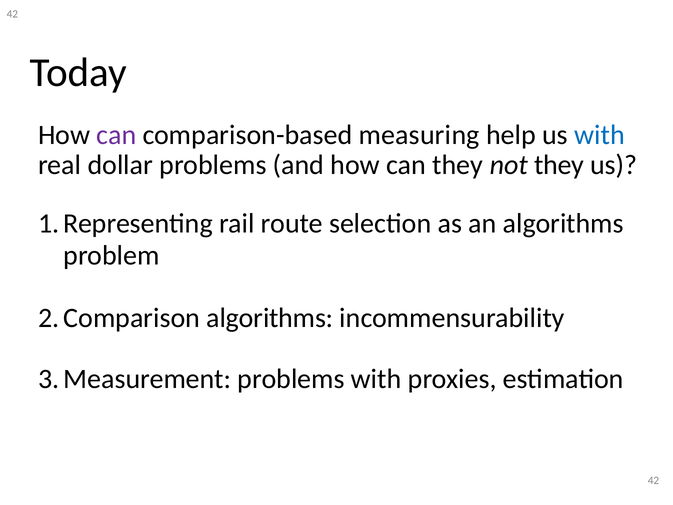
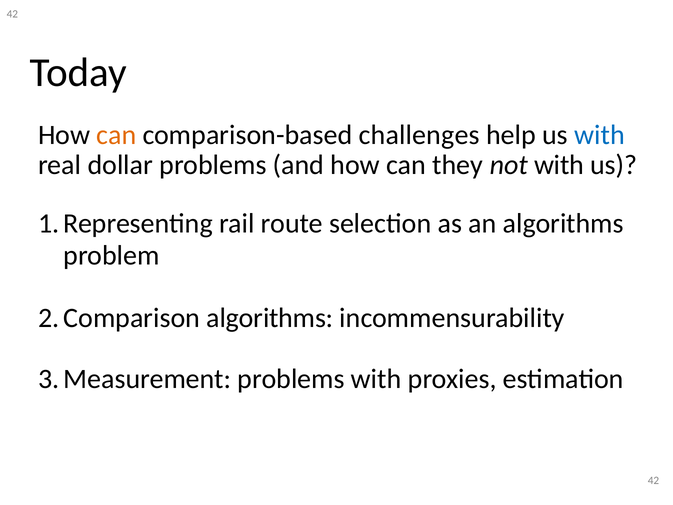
can colour: purple -> orange (116, 135)
measuring: measuring -> challenges (419, 135)
not they: they -> with (559, 165)
